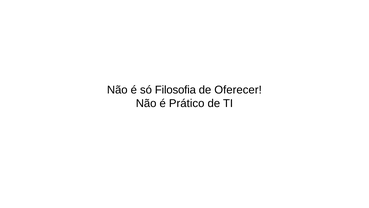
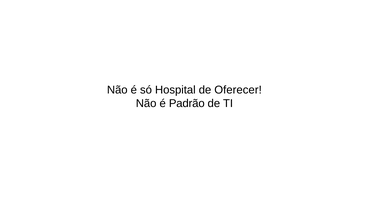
Filosofia: Filosofia -> Hospital (175, 90)
Prático: Prático -> Padrão (187, 103)
